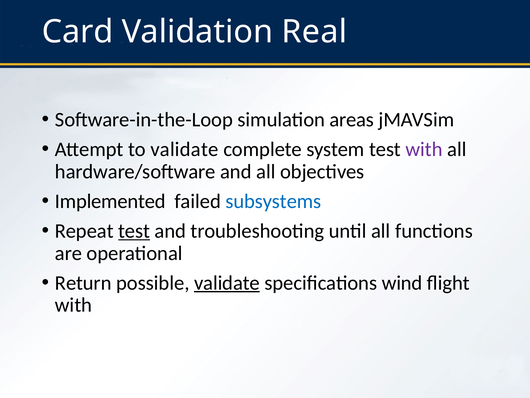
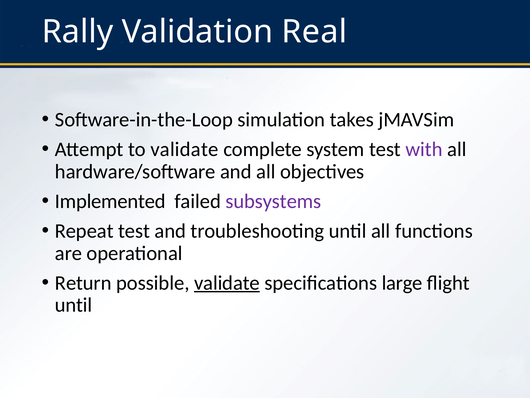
Card: Card -> Rally (78, 32)
areas: areas -> takes (352, 119)
subsystems colour: blue -> purple (273, 201)
test underline: present -> none (134, 231)
wind: wind -> large (402, 283)
with: with -> until (74, 305)
